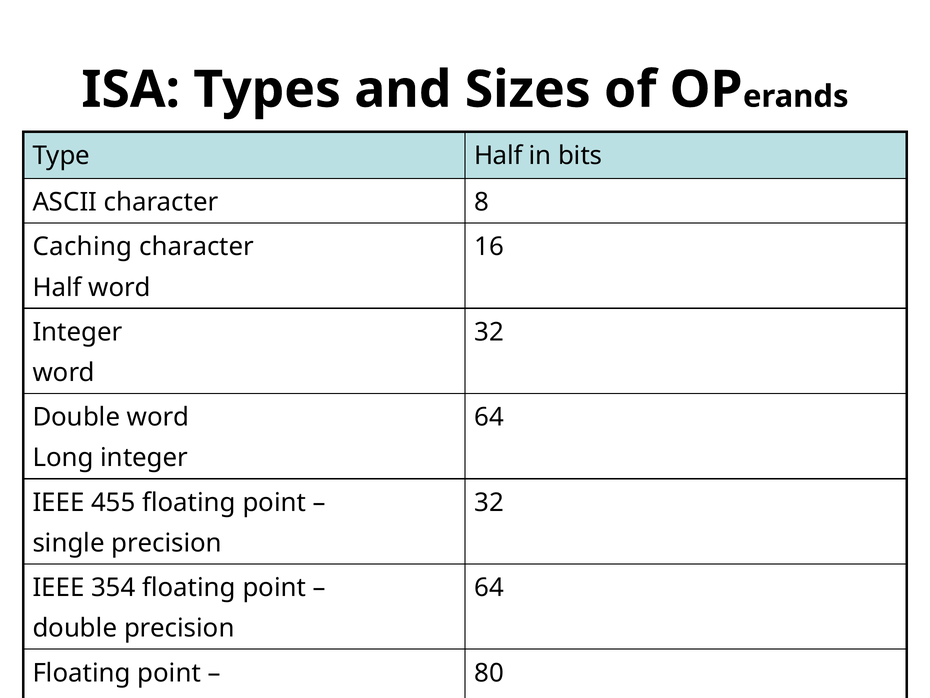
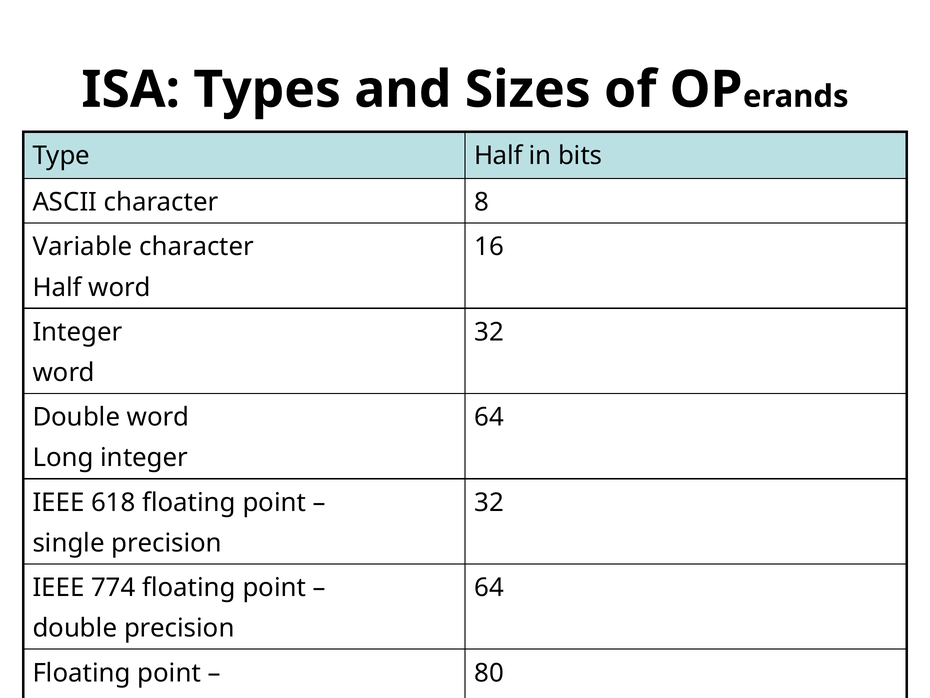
Caching: Caching -> Variable (83, 247)
455: 455 -> 618 (113, 502)
354: 354 -> 774 (113, 587)
